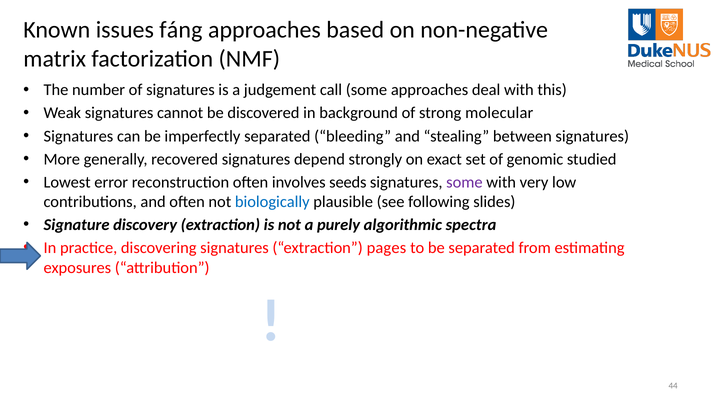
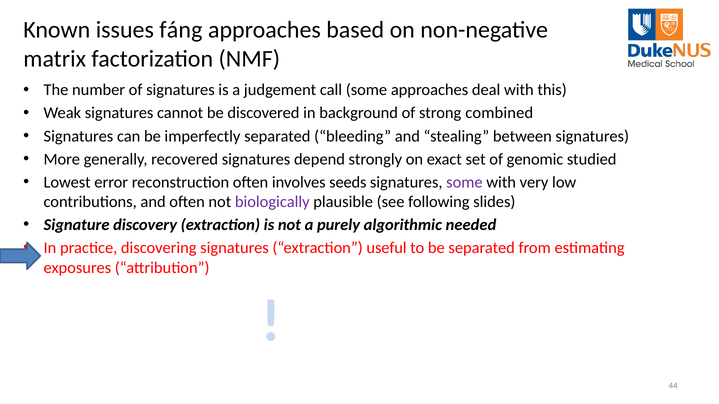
molecular: molecular -> combined (499, 113)
biologically colour: blue -> purple (272, 202)
spectra: spectra -> needed (471, 225)
pages: pages -> useful (387, 248)
